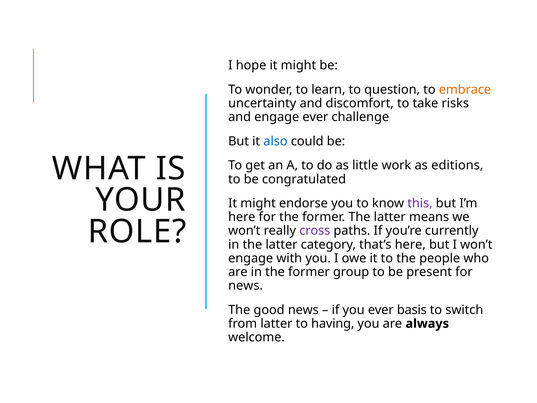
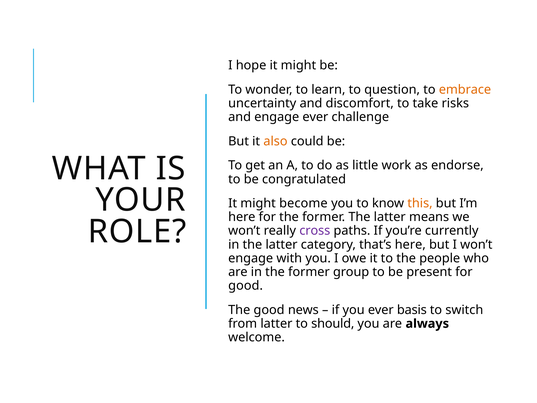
also colour: blue -> orange (275, 141)
editions: editions -> endorse (457, 165)
endorse: endorse -> become (303, 203)
this colour: purple -> orange (420, 203)
news: news -> good (246, 286)
having: having -> should (333, 323)
